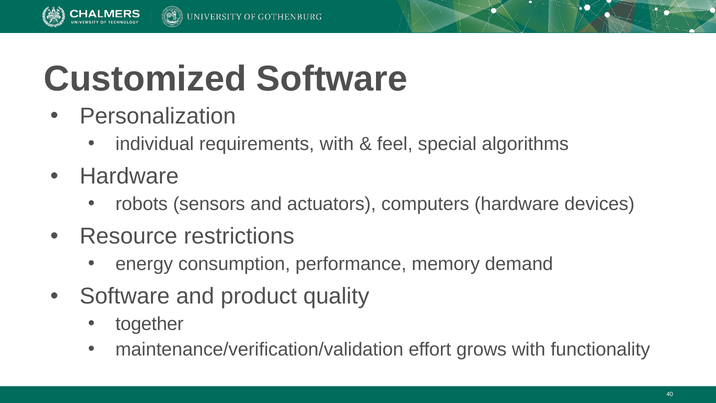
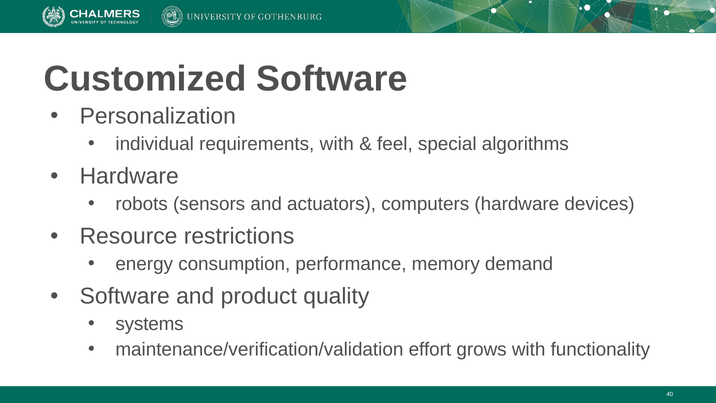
together: together -> systems (150, 324)
